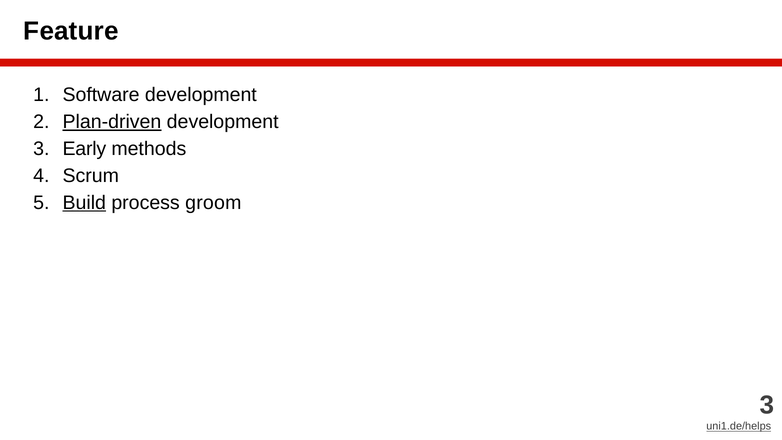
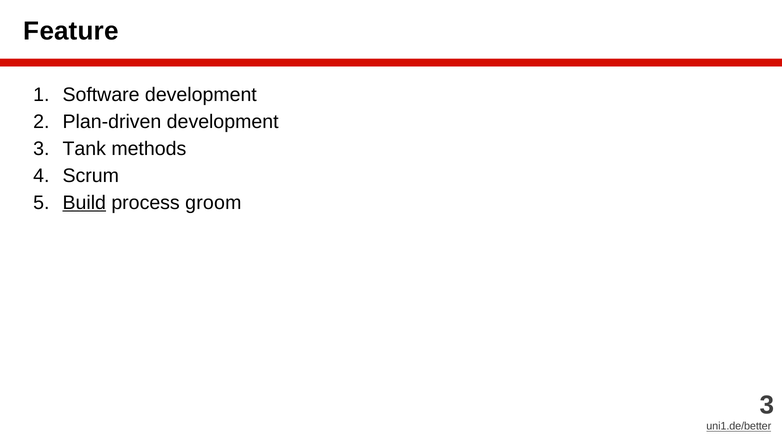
Plan-driven underline: present -> none (112, 122)
Early: Early -> Tank (84, 149)
uni1.de/helps: uni1.de/helps -> uni1.de/better (739, 426)
